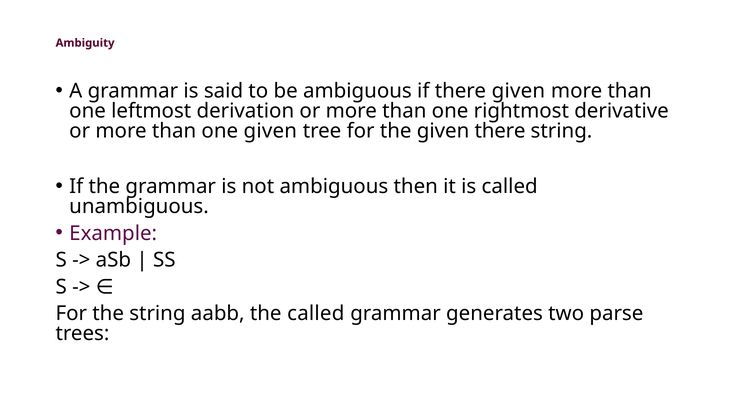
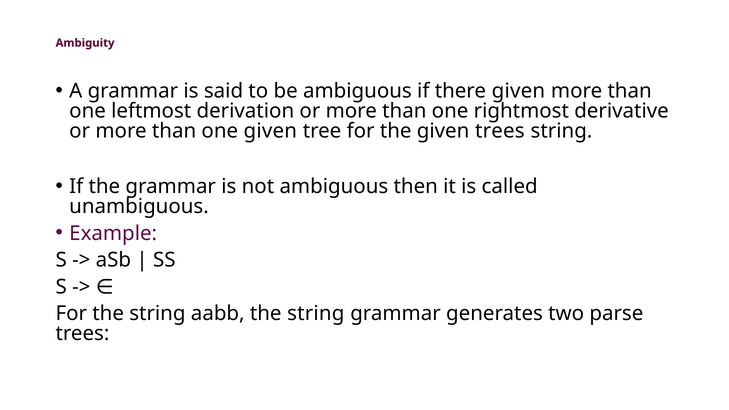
given there: there -> trees (500, 131)
aabb the called: called -> string (316, 314)
